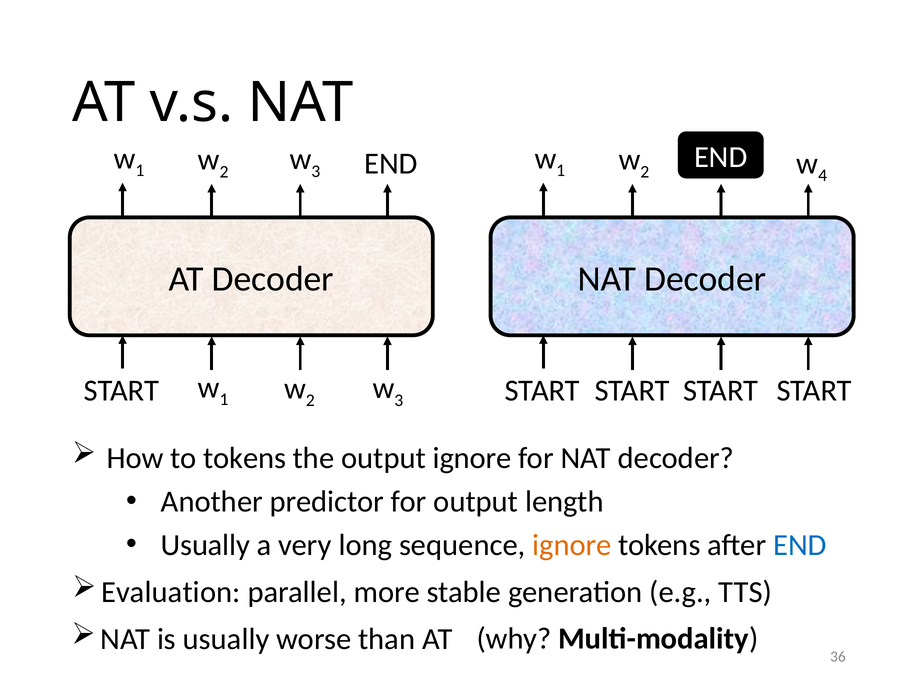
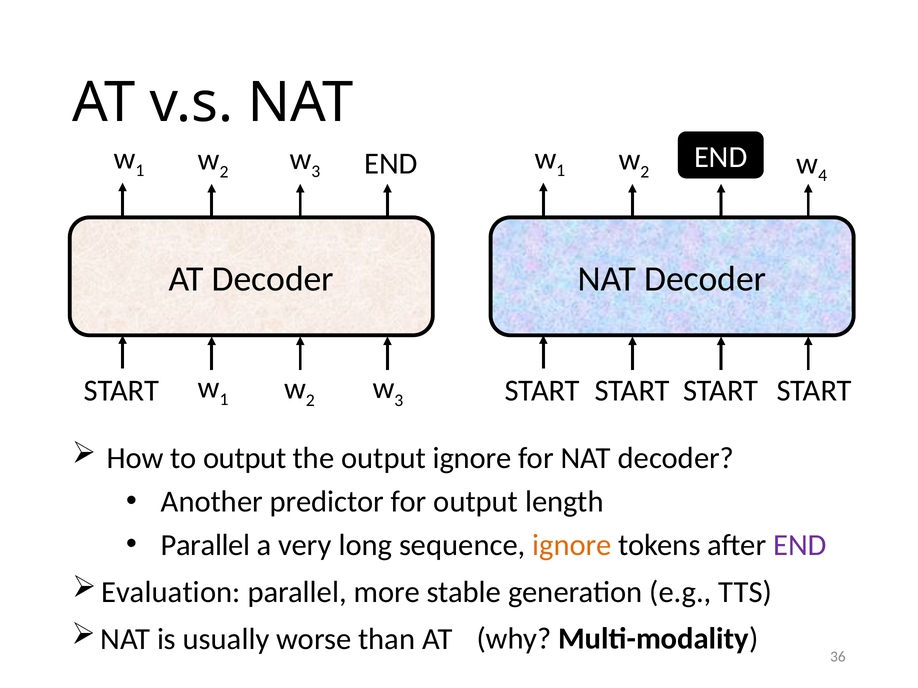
to tokens: tokens -> output (245, 459)
Usually: Usually -> Parallel (205, 545)
END colour: blue -> purple (800, 545)
